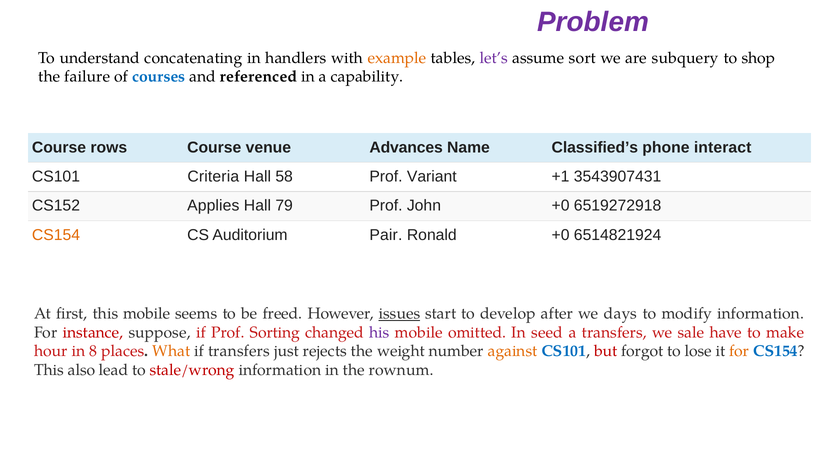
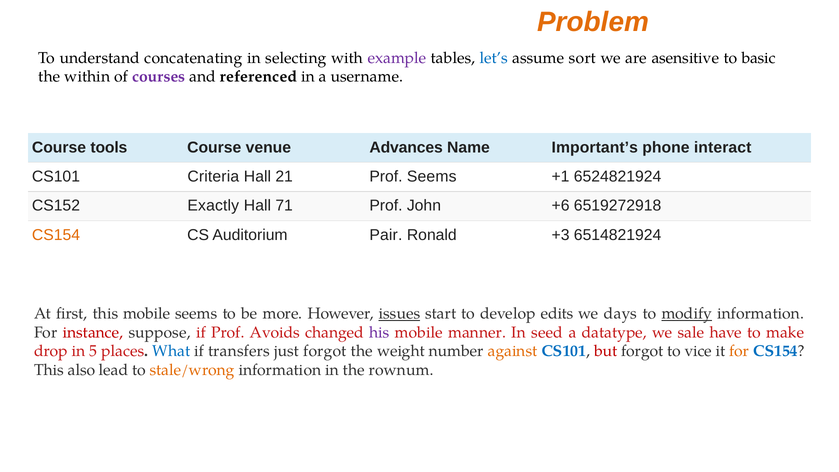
Problem colour: purple -> orange (593, 22)
handlers: handlers -> selecting (296, 58)
example colour: orange -> purple (397, 58)
let’s colour: purple -> blue (494, 58)
subquery: subquery -> asensitive (685, 58)
shop: shop -> basic (759, 58)
failure: failure -> within (87, 77)
courses colour: blue -> purple (159, 77)
capability: capability -> username (367, 77)
rows: rows -> tools (109, 148)
Classified’s: Classified’s -> Important’s (595, 148)
58: 58 -> 21 (284, 176)
Prof Variant: Variant -> Seems (432, 176)
3543907431: 3543907431 -> 6524821924 (618, 176)
Applies: Applies -> Exactly (213, 206)
79: 79 -> 71 (284, 206)
John +0: +0 -> +6 (561, 206)
Ronald +0: +0 -> +3 (561, 235)
freed: freed -> more (283, 313)
after: after -> edits (557, 313)
modify underline: none -> present (687, 313)
Sorting: Sorting -> Avoids (275, 332)
omitted: omitted -> manner (477, 332)
a transfers: transfers -> datatype (614, 332)
hour: hour -> drop (51, 351)
8: 8 -> 5 (93, 351)
What colour: orange -> blue (171, 351)
just rejects: rejects -> forgot (325, 351)
lose: lose -> vice (698, 351)
stale/wrong colour: red -> orange (192, 370)
